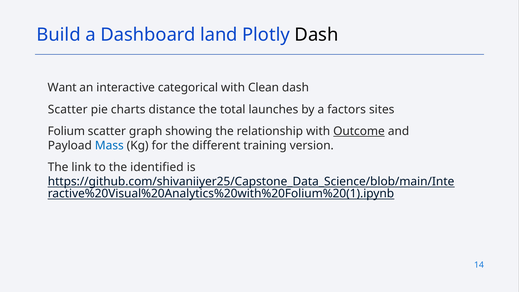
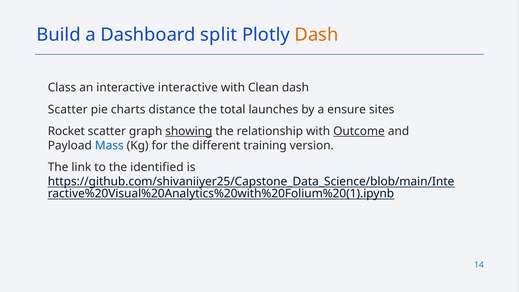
land: land -> split (219, 35)
Dash colour: black -> orange (317, 35)
Want: Want -> Class (62, 88)
interactive categorical: categorical -> interactive (188, 88)
factors: factors -> ensure (347, 109)
Folium: Folium -> Rocket (66, 131)
showing underline: none -> present (189, 131)
